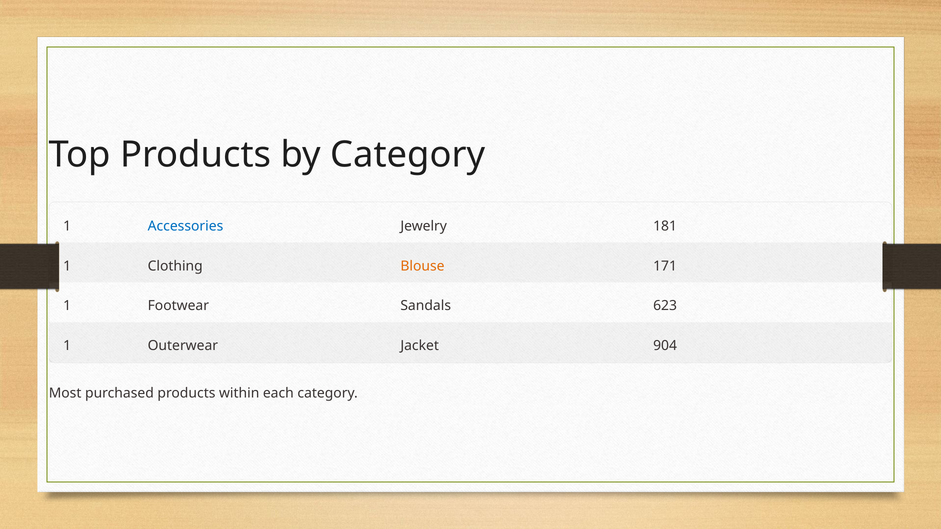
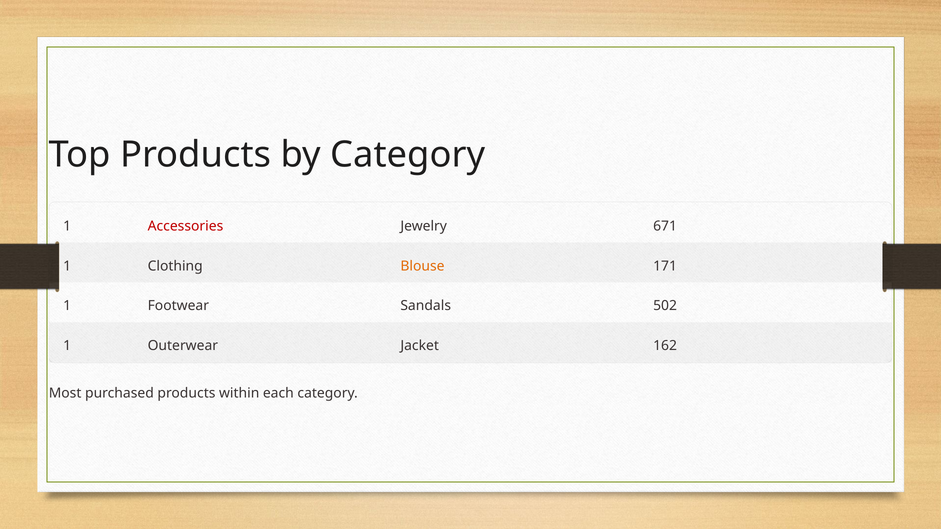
Accessories colour: blue -> red (185, 226)
181: 181 -> 671 (665, 226)
623: 623 -> 502 (665, 306)
904: 904 -> 162 (665, 346)
